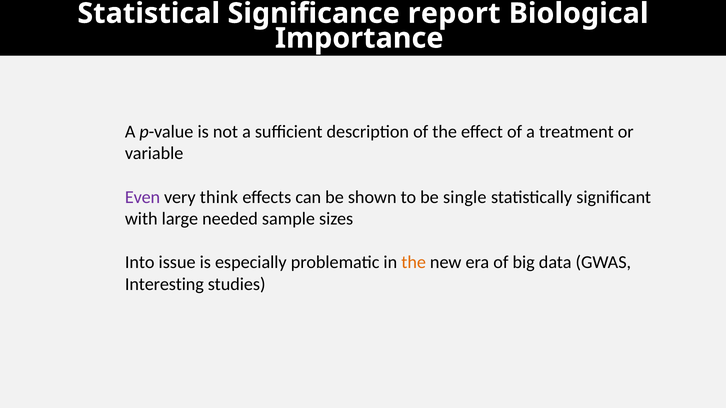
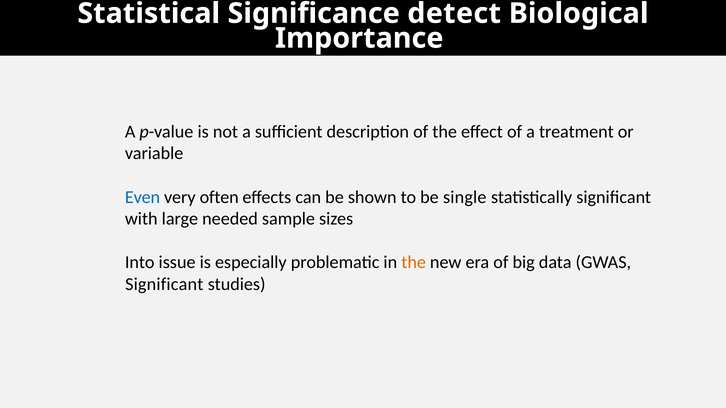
report: report -> detect (454, 13)
Even colour: purple -> blue (143, 197)
think: think -> often (219, 197)
Interesting: Interesting -> Significant (164, 284)
